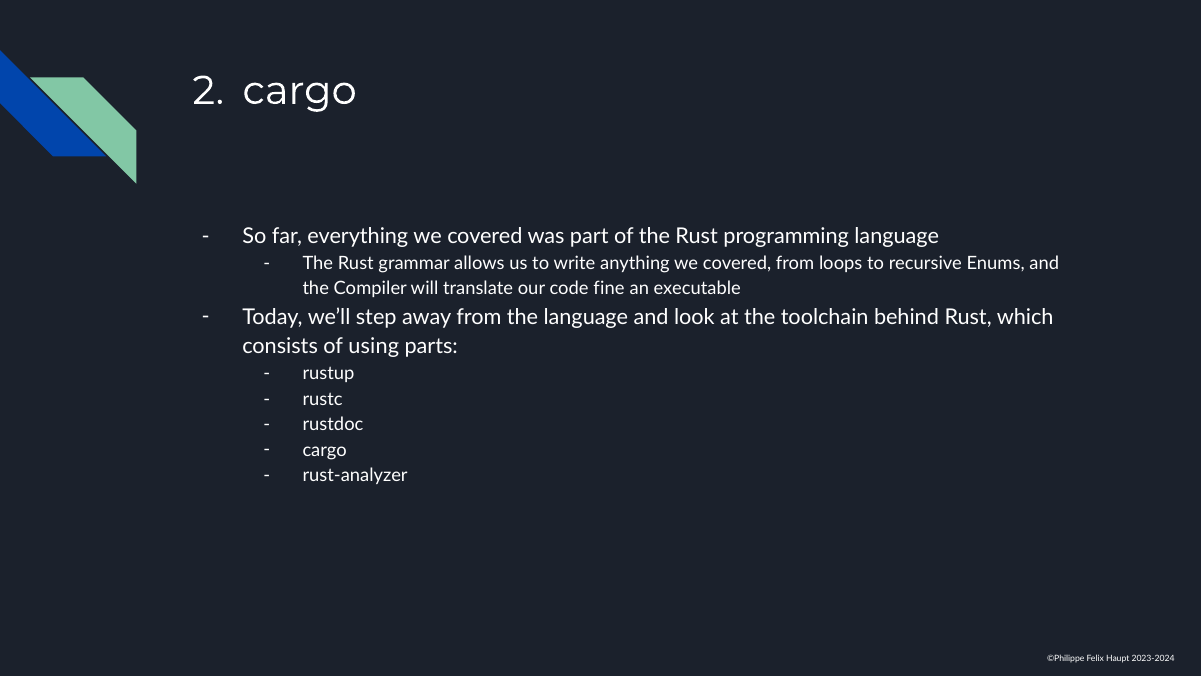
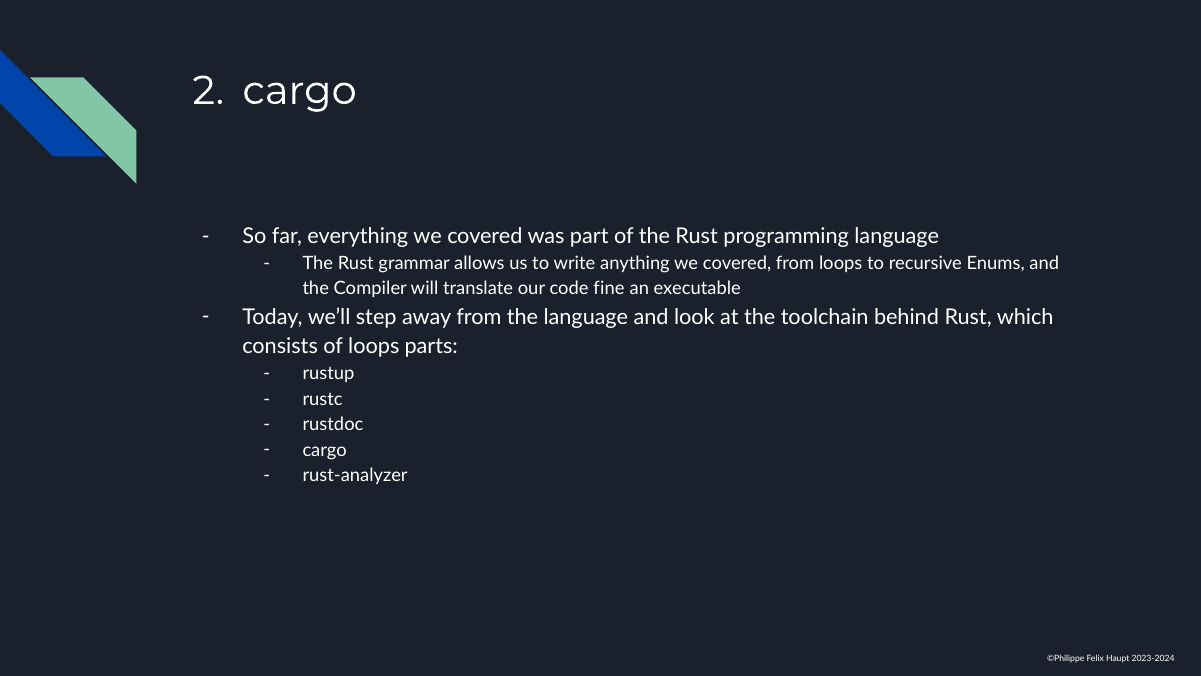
of using: using -> loops (374, 347)
